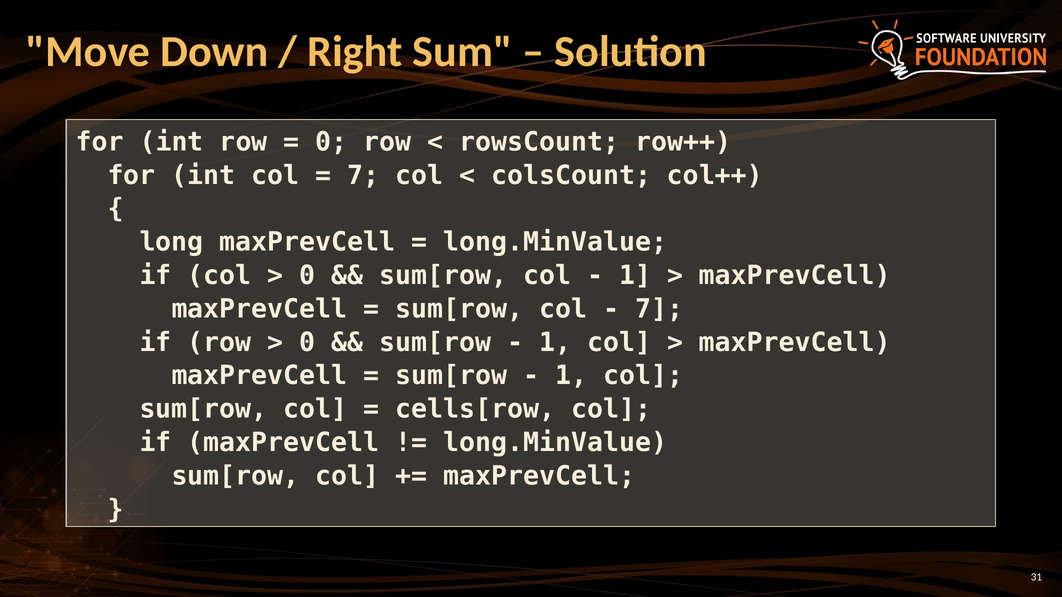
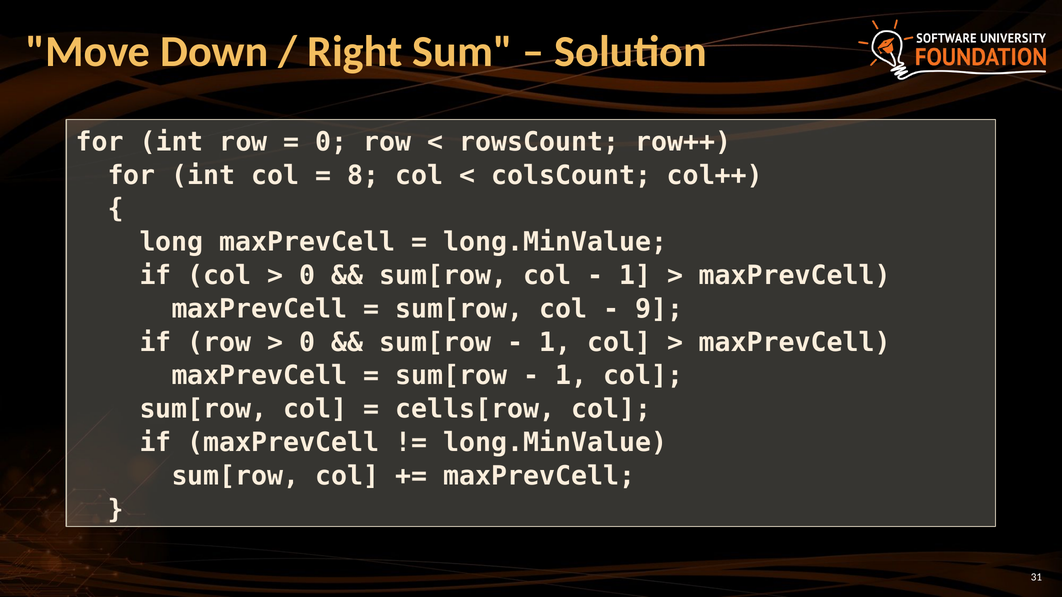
7: 7 -> 8 (363, 175)
7: 7 -> 9 (659, 309)
